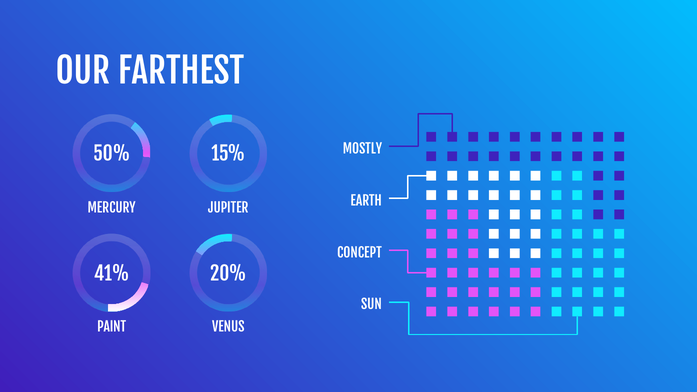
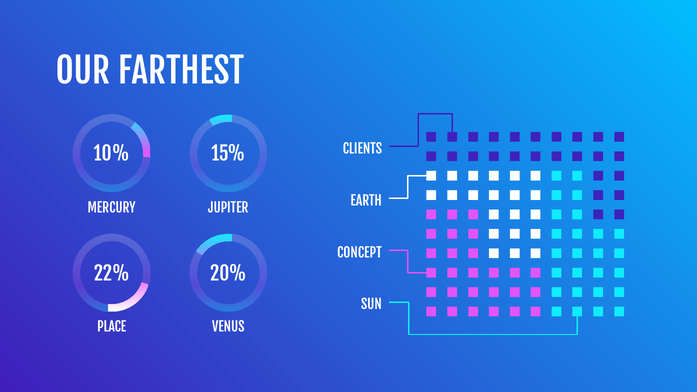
MOSTLY: MOSTLY -> CLIENTS (362, 149)
50%: 50% -> 10% (112, 155)
41%: 41% -> 22% (112, 274)
PAINT: PAINT -> PLACE (112, 328)
